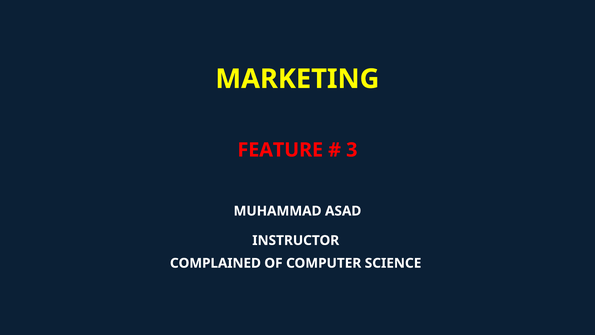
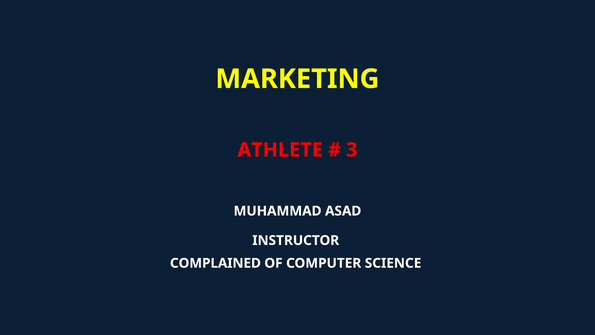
FEATURE: FEATURE -> ATHLETE (280, 150)
